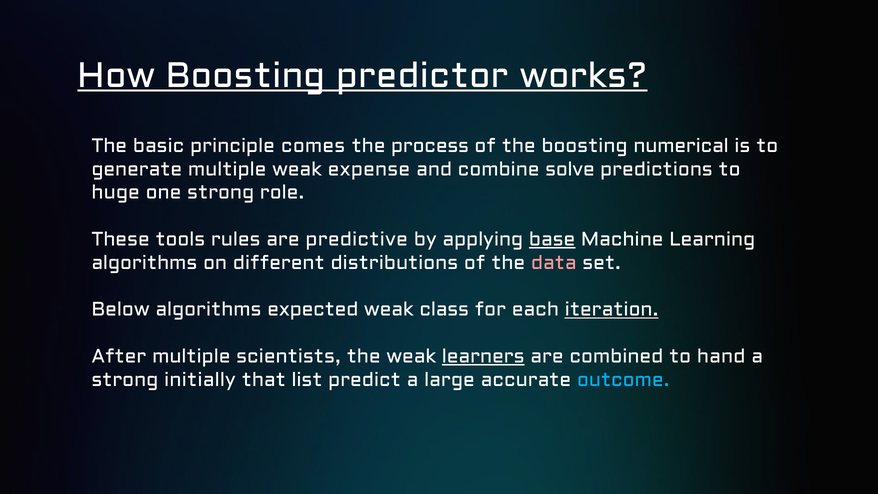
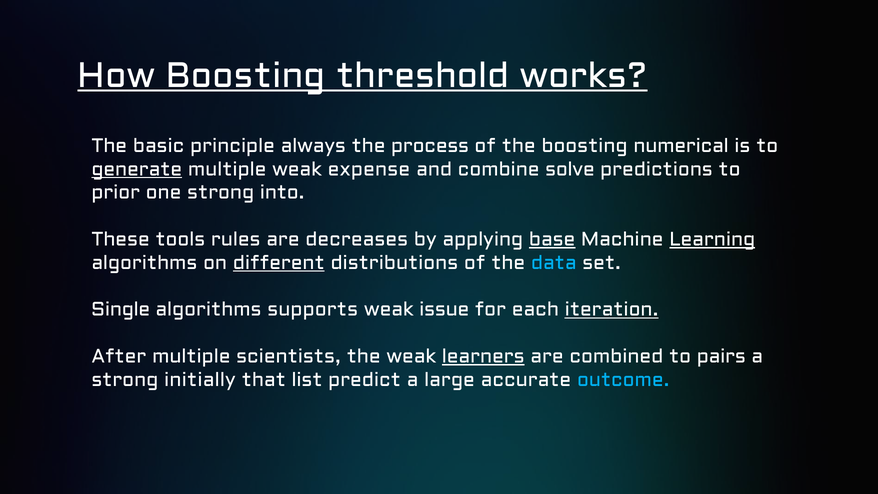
predictor: predictor -> threshold (423, 75)
comes: comes -> always (313, 146)
generate underline: none -> present (137, 169)
huge: huge -> prior (116, 192)
role: role -> into (282, 192)
predictive: predictive -> decreases (357, 239)
Learning underline: none -> present (712, 239)
different underline: none -> present (279, 263)
data colour: pink -> light blue (554, 263)
Below: Below -> Single (121, 309)
expected: expected -> supports (313, 309)
class: class -> issue (444, 309)
hand: hand -> pairs (721, 356)
